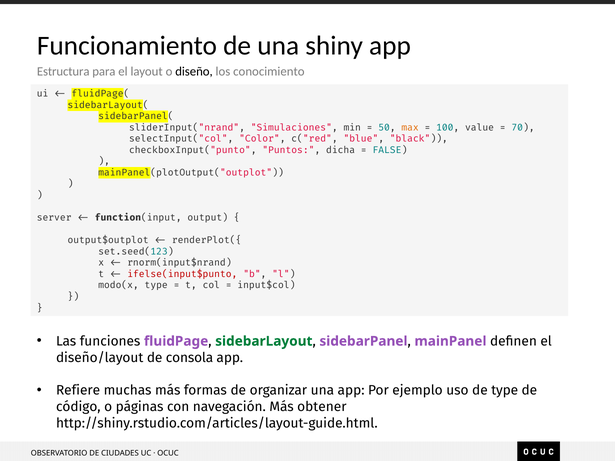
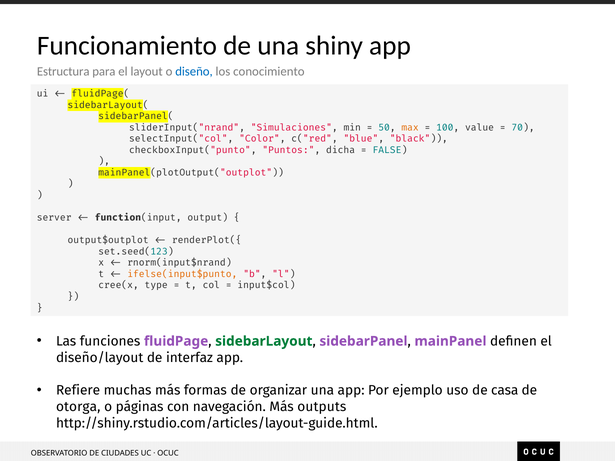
diseño colour: black -> blue (194, 71)
ifelse(input$punto colour: red -> orange (182, 274)
modo(x: modo(x -> cree(x (119, 286)
consola: consola -> interfaz (189, 358)
de type: type -> casa (505, 391)
código: código -> otorga (78, 407)
obtener: obtener -> outputs (322, 407)
